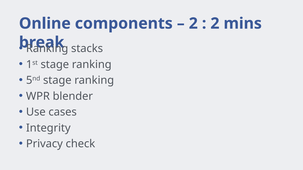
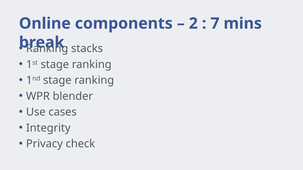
2: 2 -> 7 (215, 24)
5: 5 -> 1 (29, 81)
